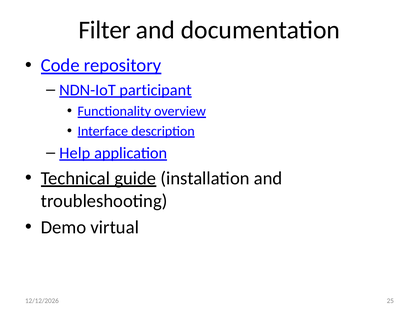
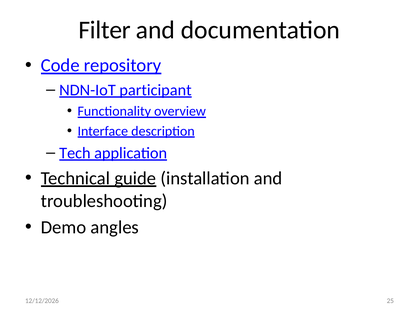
Help: Help -> Tech (75, 153)
virtual: virtual -> angles (115, 227)
